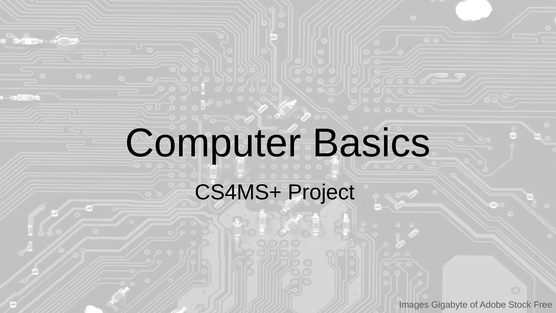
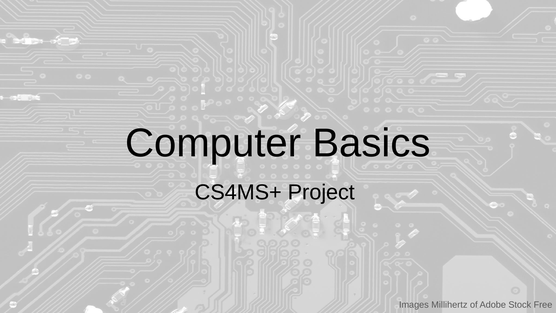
Gigabyte: Gigabyte -> Millihertz (449, 305)
